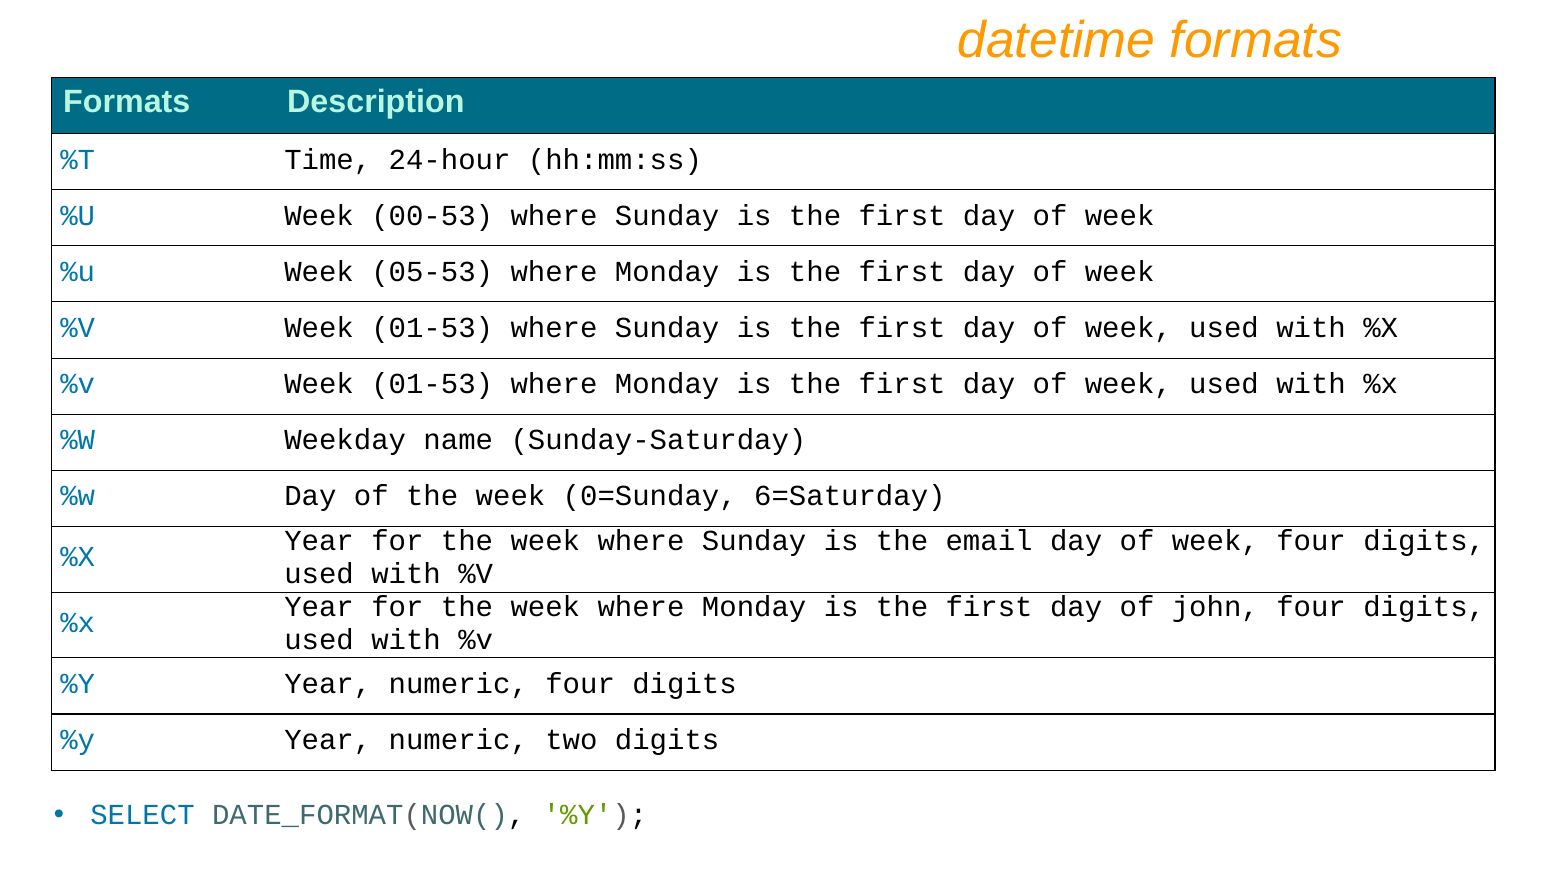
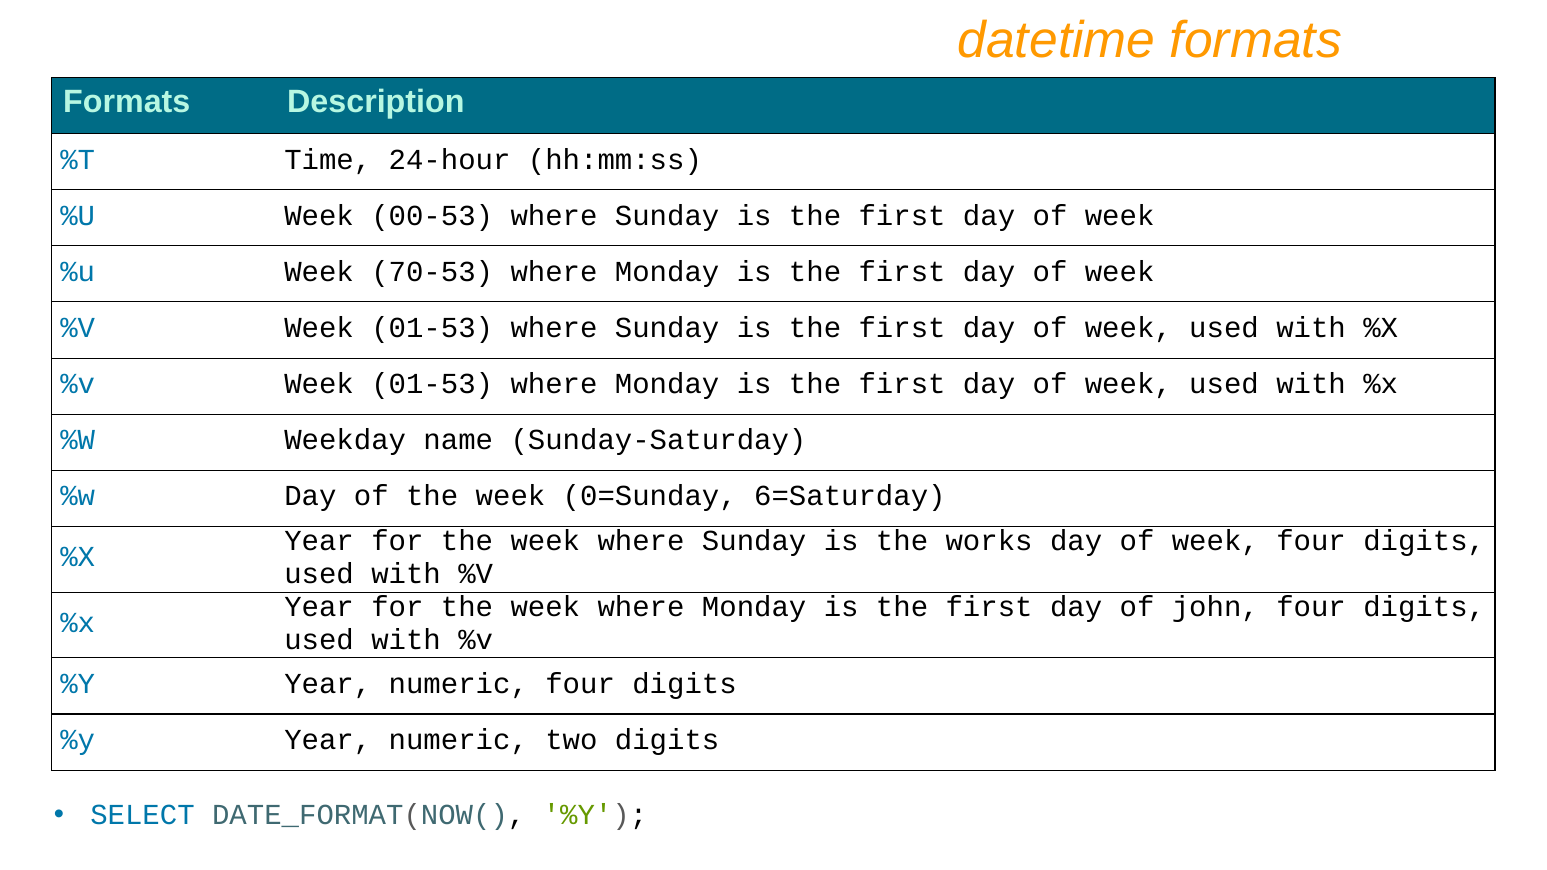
05-53: 05-53 -> 70-53 (432, 272)
email: email -> works (989, 541)
